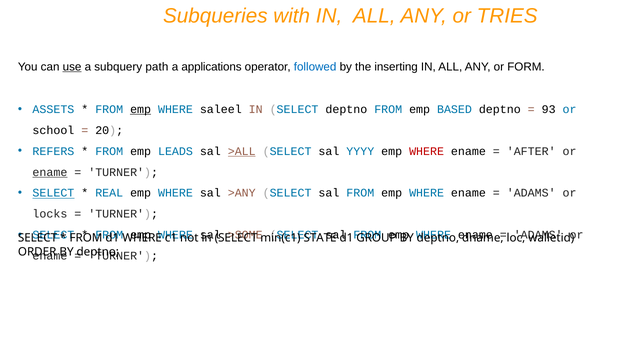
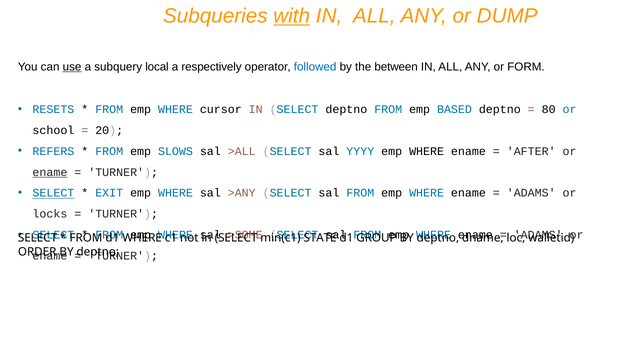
with underline: none -> present (292, 16)
TRIES: TRIES -> DUMP (507, 16)
path: path -> local (157, 67)
applications: applications -> respectively (212, 67)
inserting: inserting -> between (396, 67)
ASSETS: ASSETS -> RESETS (53, 109)
emp underline: present -> none (141, 109)
saleel: saleel -> cursor (221, 109)
93: 93 -> 80 (549, 109)
LEADS: LEADS -> SLOWS (175, 151)
>ALL underline: present -> none (242, 151)
WHERE colour: red -> black (427, 151)
REAL: REAL -> EXIT (109, 193)
